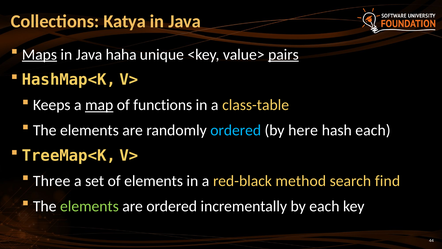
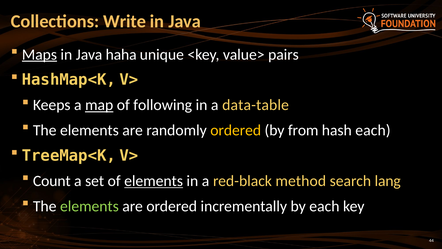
Katya: Katya -> Write (125, 21)
pairs underline: present -> none (283, 54)
functions: functions -> following (163, 105)
class-table: class-table -> data-table (256, 105)
ordered colour: light blue -> yellow (236, 130)
here: here -> from (303, 130)
Three: Three -> Count (52, 181)
elements underline: none -> present (154, 181)
find: find -> lang (388, 181)
